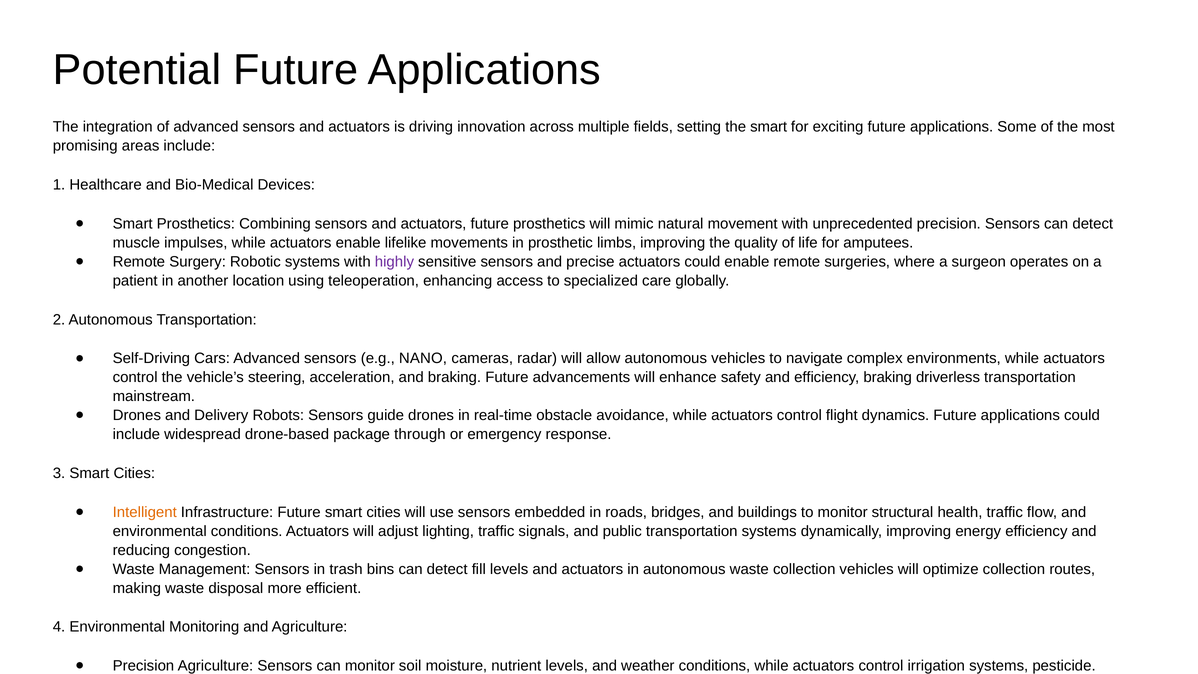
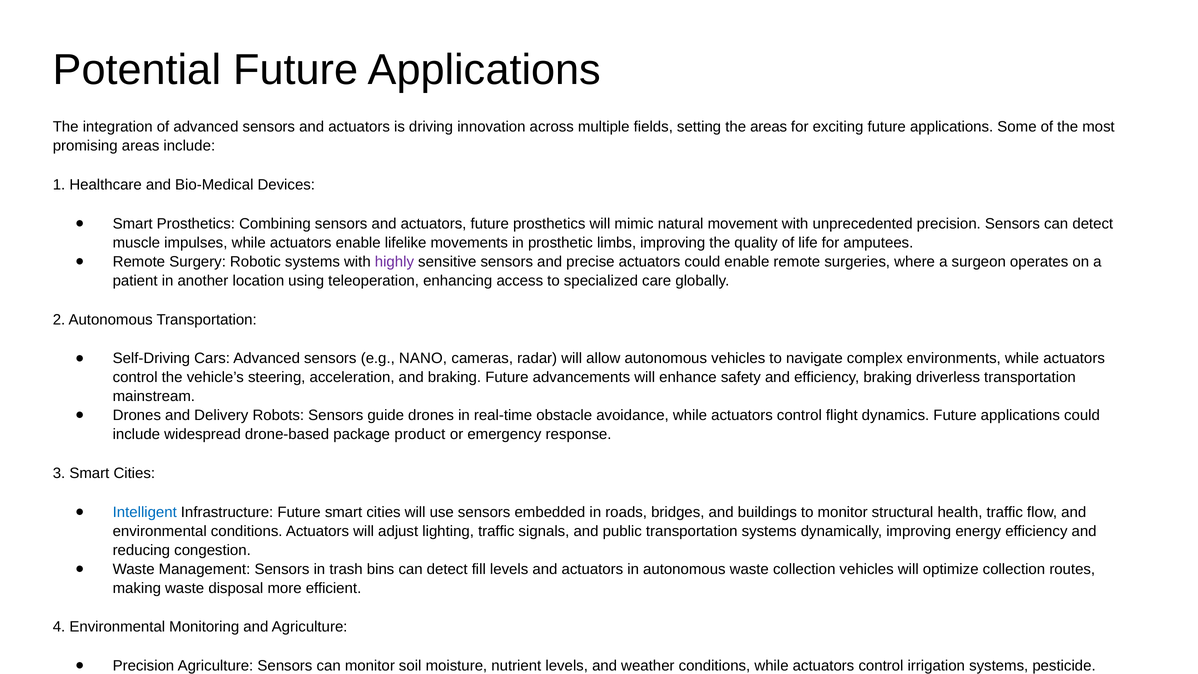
the smart: smart -> areas (769, 127)
through: through -> product (420, 434)
Intelligent colour: orange -> blue (145, 512)
